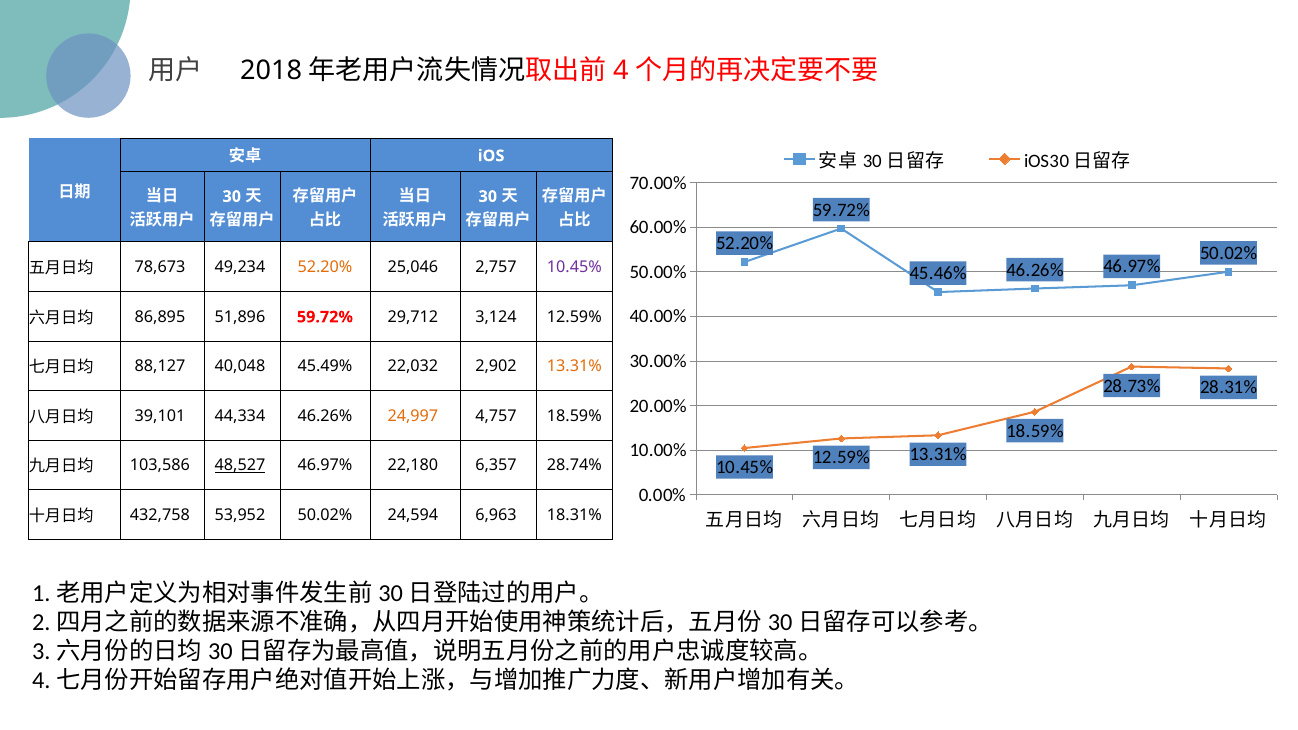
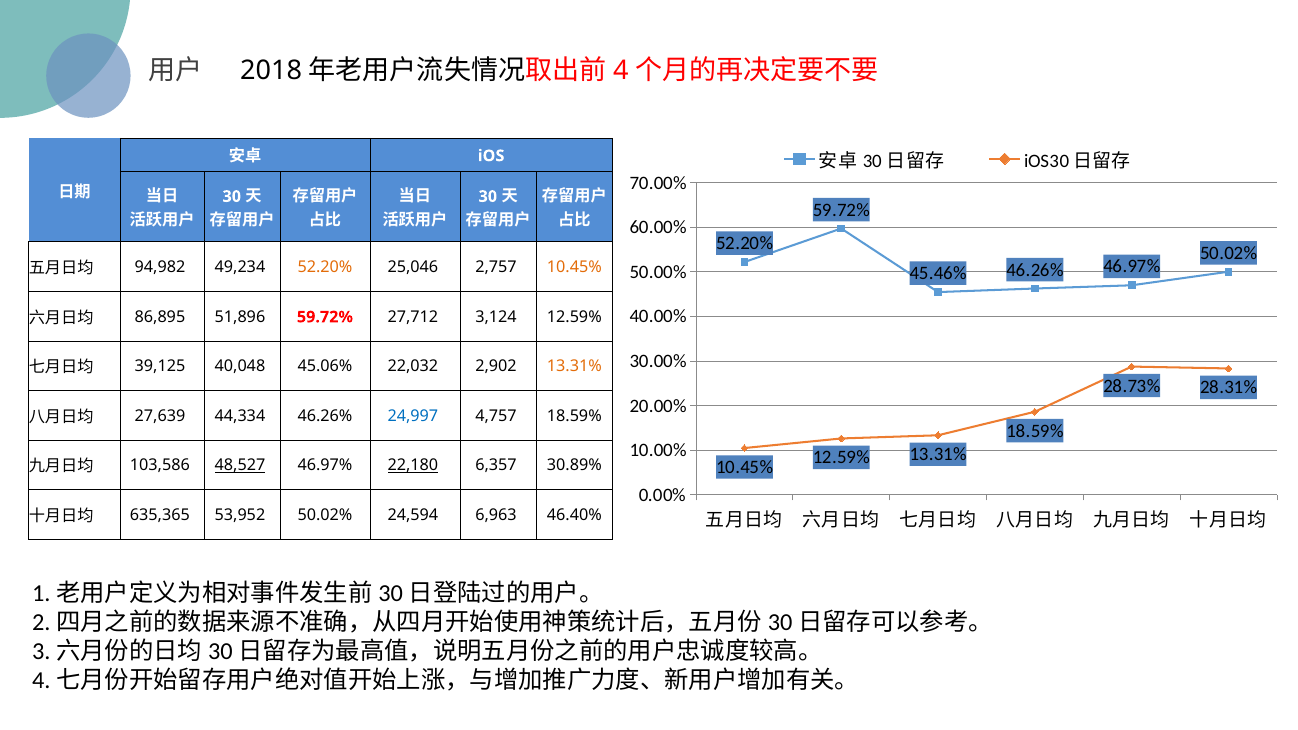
78,673: 78,673 -> 94,982 (160, 267)
10.45% colour: purple -> orange (574, 267)
29,712: 29,712 -> 27,712 (413, 317)
88,127: 88,127 -> 39,125 (160, 367)
45.49%: 45.49% -> 45.06% (325, 367)
39,101: 39,101 -> 27,639 (160, 416)
24,997 colour: orange -> blue (413, 416)
22,180 underline: none -> present (413, 466)
28.74%: 28.74% -> 30.89% (574, 466)
432,758: 432,758 -> 635,365 (160, 515)
18.31%: 18.31% -> 46.40% (574, 515)
